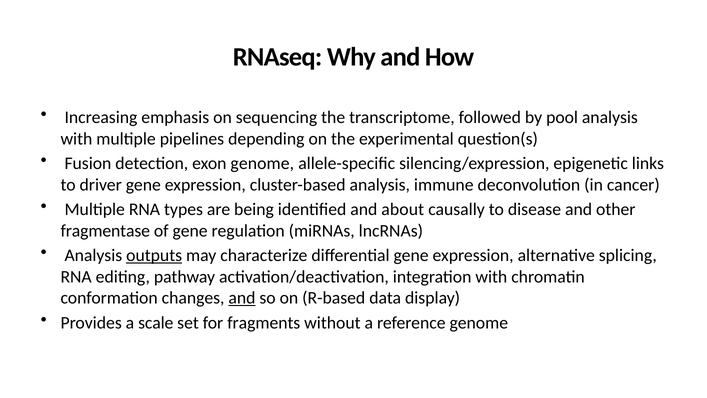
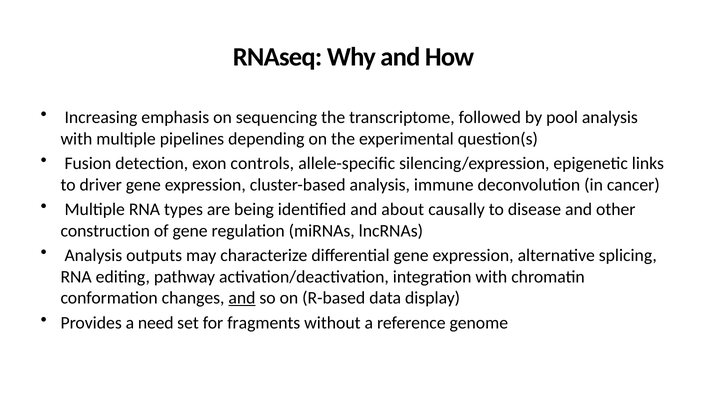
exon genome: genome -> controls (262, 163)
fragmentase: fragmentase -> construction (105, 231)
outputs underline: present -> none (154, 255)
scale: scale -> need (156, 322)
